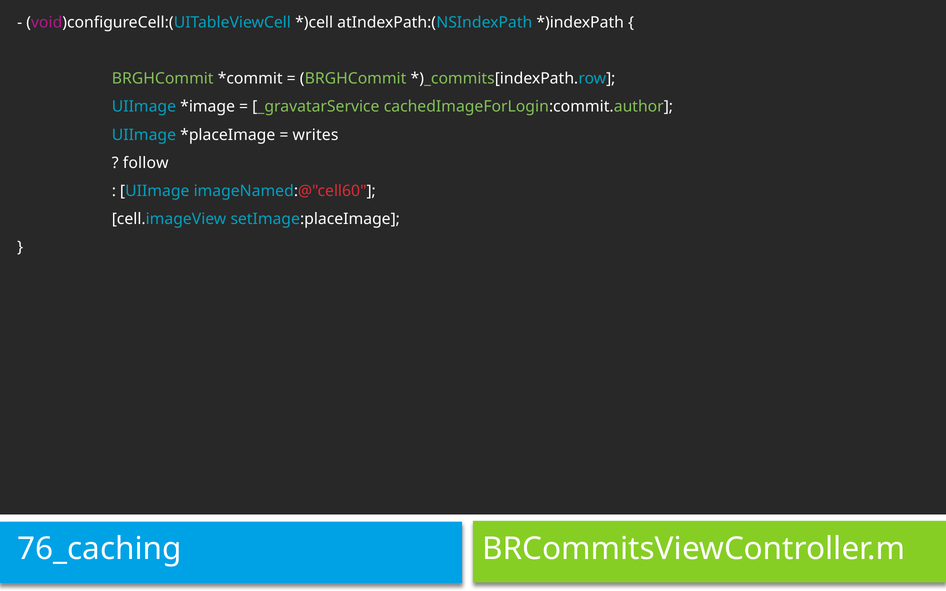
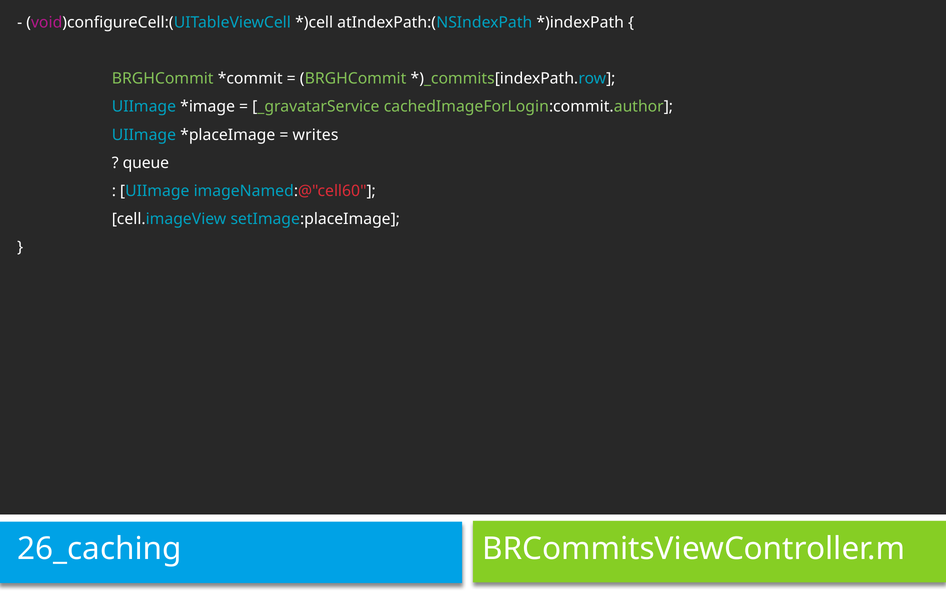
follow: follow -> queue (146, 163)
76_caching: 76_caching -> 26_caching (99, 549)
